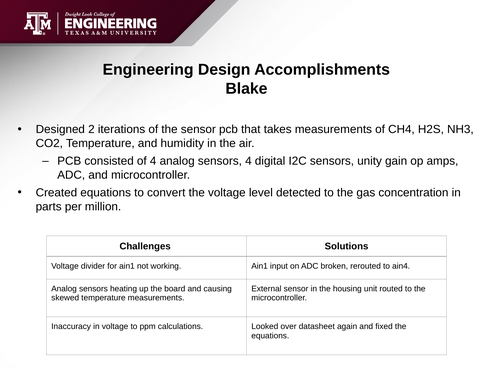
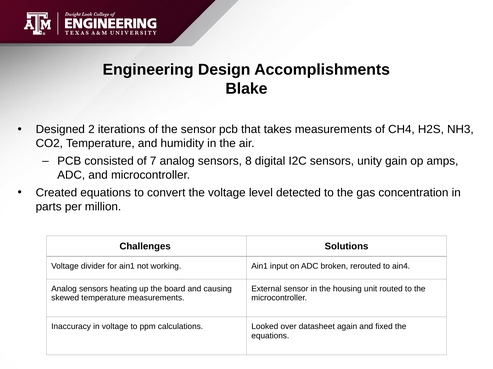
of 4: 4 -> 7 (153, 161)
sensors 4: 4 -> 8 (248, 161)
